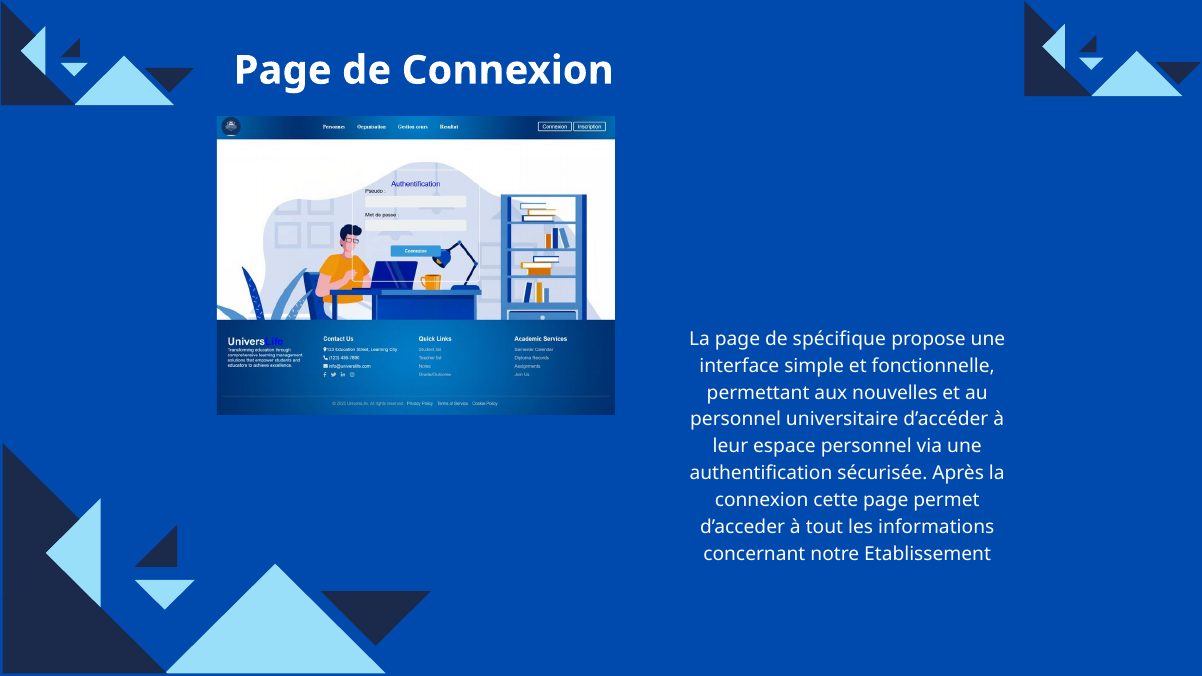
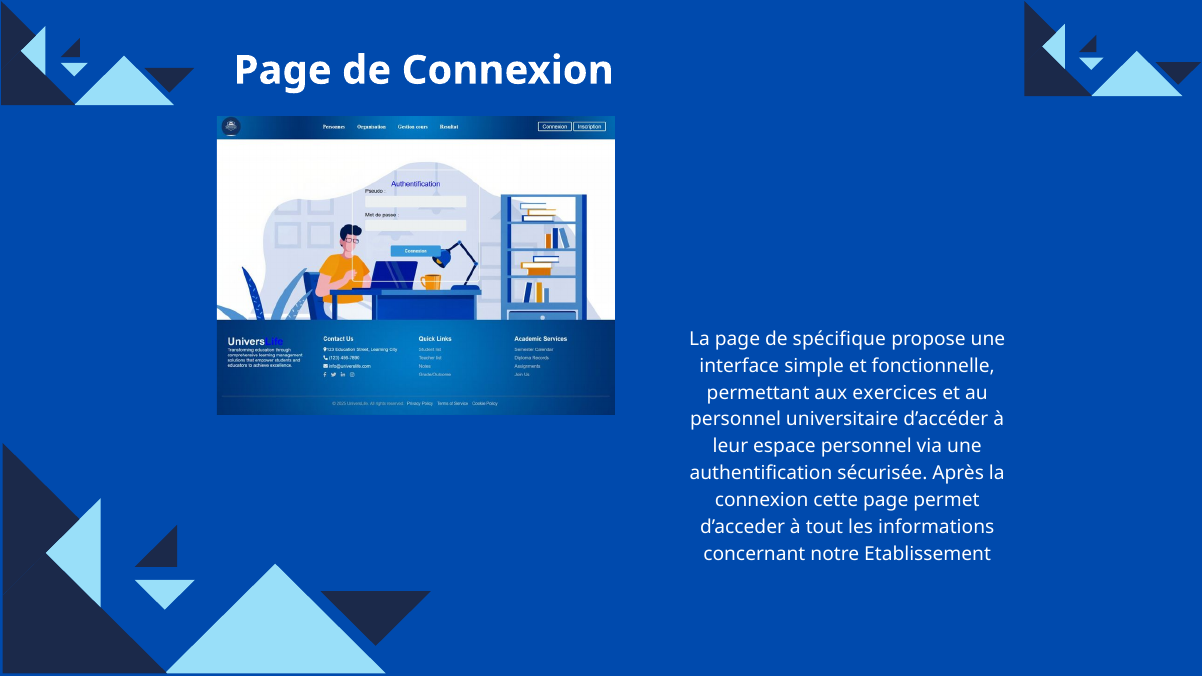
nouvelles: nouvelles -> exercices (895, 393)
